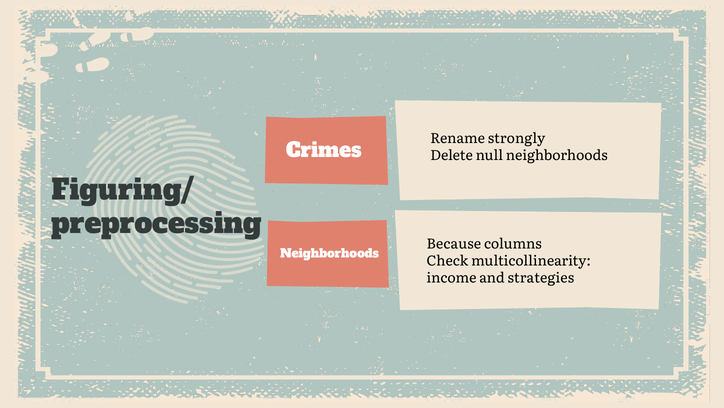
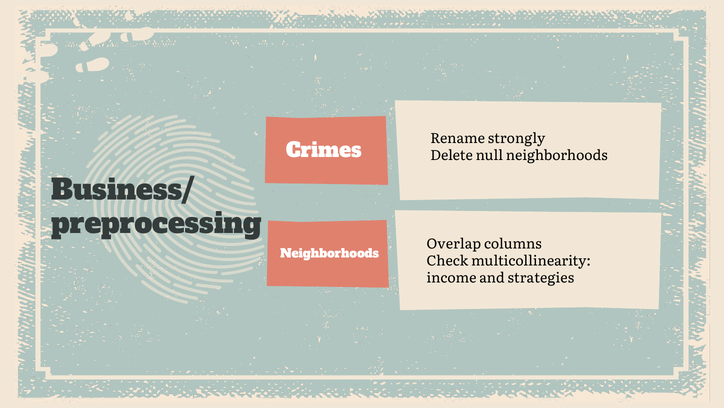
Figuring/: Figuring/ -> Business/ (123, 190)
Because: Because -> Overlap (454, 244)
